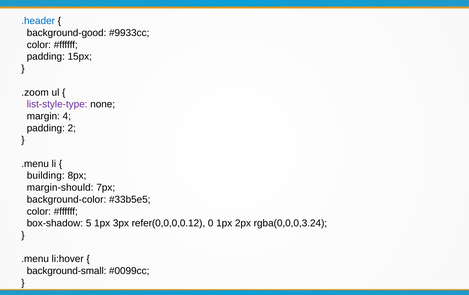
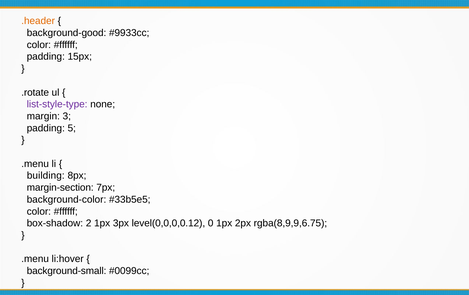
.header colour: blue -> orange (38, 21)
.zoom: .zoom -> .rotate (35, 93)
4: 4 -> 3 (67, 116)
2: 2 -> 5 (72, 128)
margin-should: margin-should -> margin-section (60, 188)
5: 5 -> 2 (89, 224)
refer(0,0,0,0.12: refer(0,0,0,0.12 -> level(0,0,0,0.12 (168, 224)
rgba(0,0,0,3.24: rgba(0,0,0,3.24 -> rgba(8,9,9,6.75 (290, 224)
